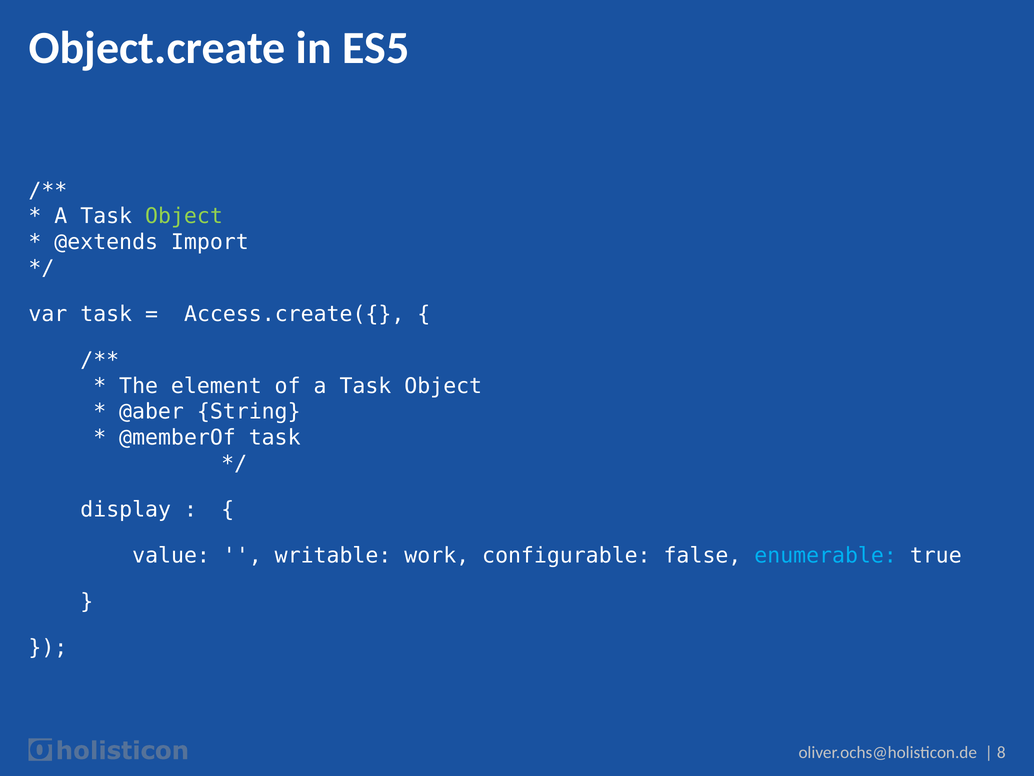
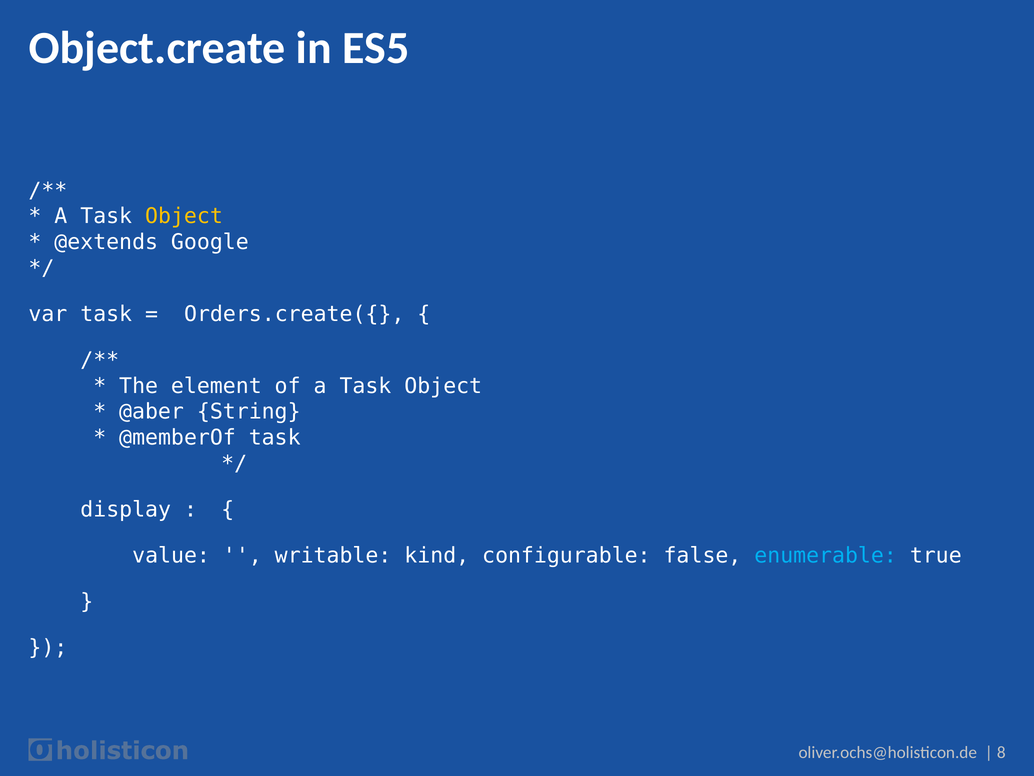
Object colour: light green -> yellow (184, 216)
Import: Import -> Google (210, 242)
Access.create({: Access.create({ -> Orders.create({ (294, 314)
work: work -> kind (437, 555)
